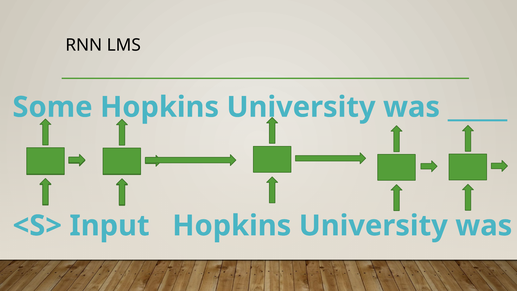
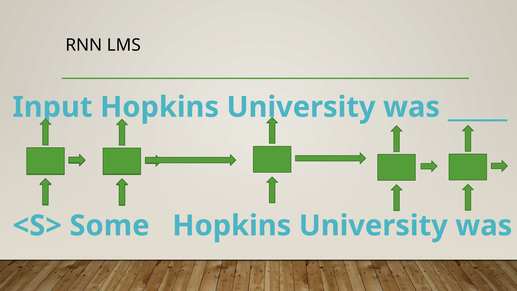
Some: Some -> Input (52, 107)
Input: Input -> Some (109, 226)
